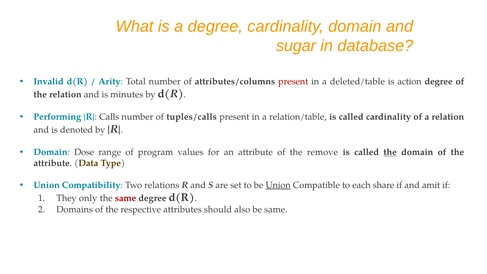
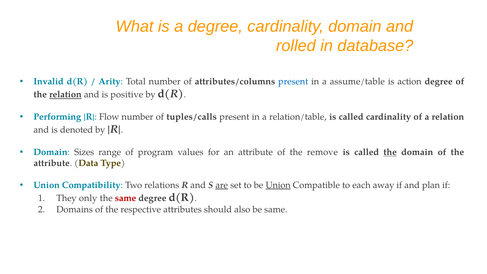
sugar: sugar -> rolled (296, 46)
present colour: red -> blue (293, 82)
deleted/table: deleted/table -> assume/table (357, 82)
relation underline: none -> present (65, 95)
minutes: minutes -> positive (127, 95)
Calls: Calls -> Flow (109, 117)
Dose: Dose -> Sizes (84, 152)
are underline: none -> present (222, 185)
share: share -> away (384, 185)
amit: amit -> plan (431, 185)
